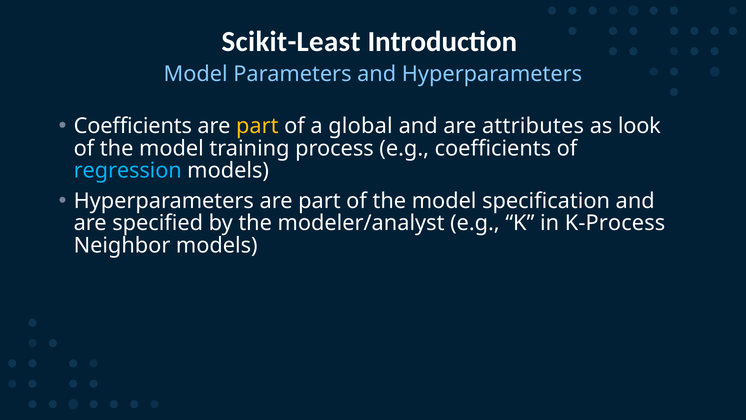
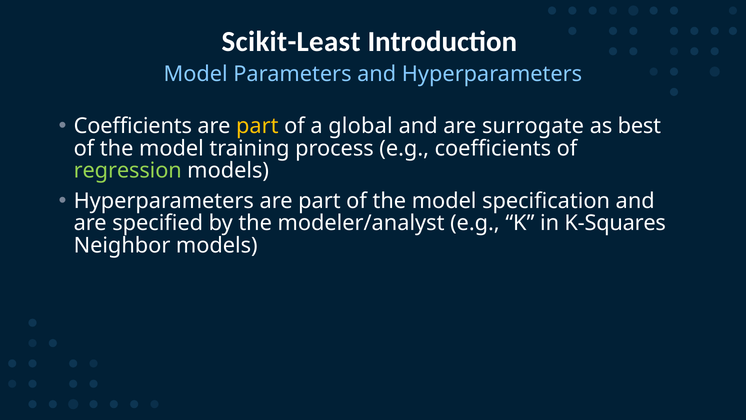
attributes: attributes -> surrogate (533, 126)
look: look -> best (639, 126)
regression colour: light blue -> light green (128, 170)
K-Process: K-Process -> K-Squares (615, 223)
